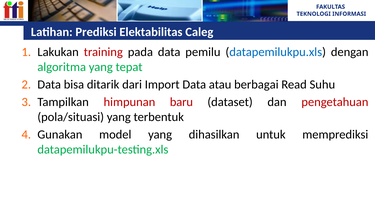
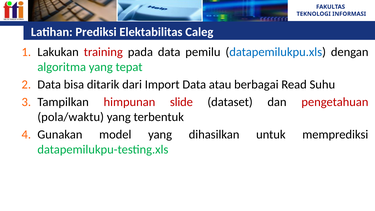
baru: baru -> slide (181, 102)
pola/situasi: pola/situasi -> pola/waktu (71, 117)
